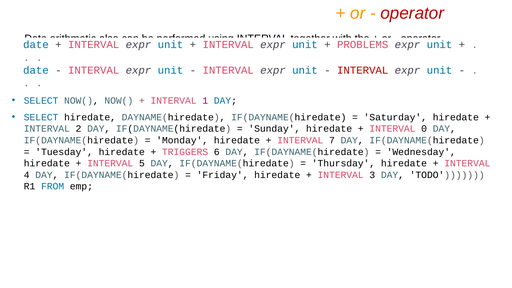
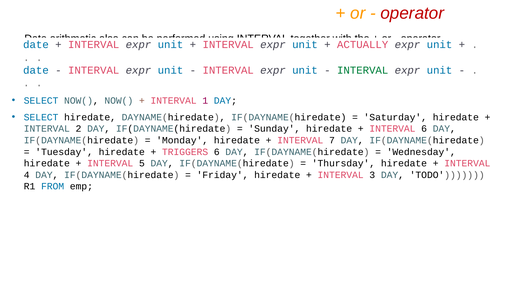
PROBLEMS: PROBLEMS -> ACTUALLY (363, 45)
INTERVAL colour: red -> green (363, 70)
INTERVAL 0: 0 -> 6 (424, 129)
